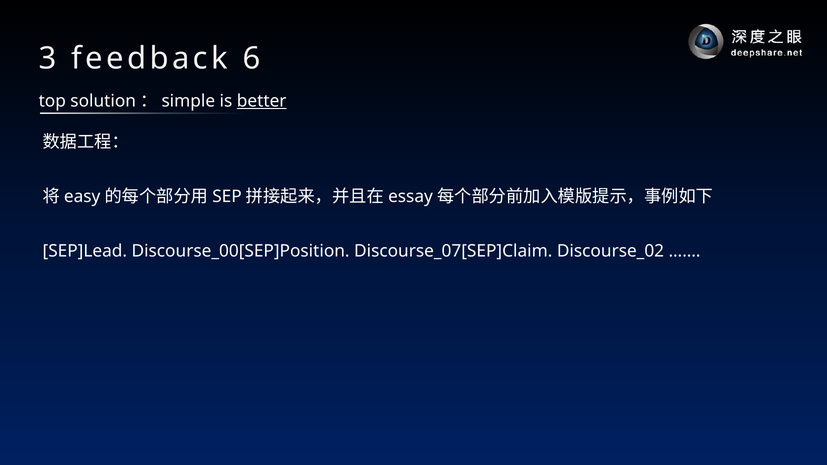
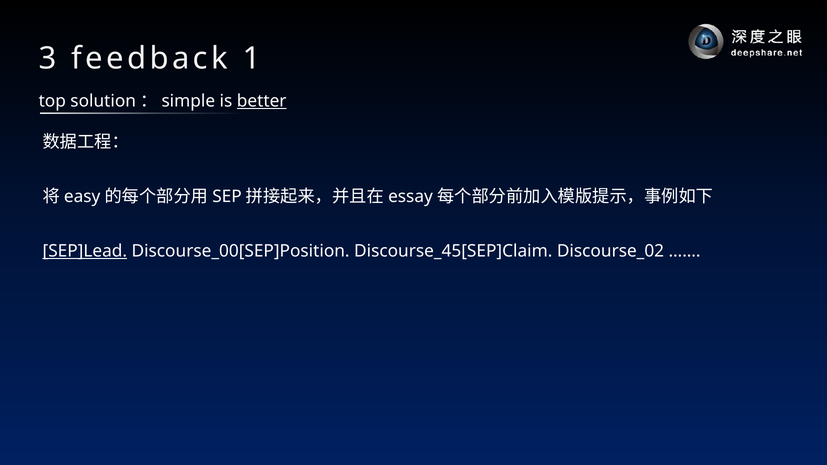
6: 6 -> 1 (251, 59)
SEP]Lead underline: none -> present (85, 251)
Discourse_07[SEP]Claim: Discourse_07[SEP]Claim -> Discourse_45[SEP]Claim (453, 251)
